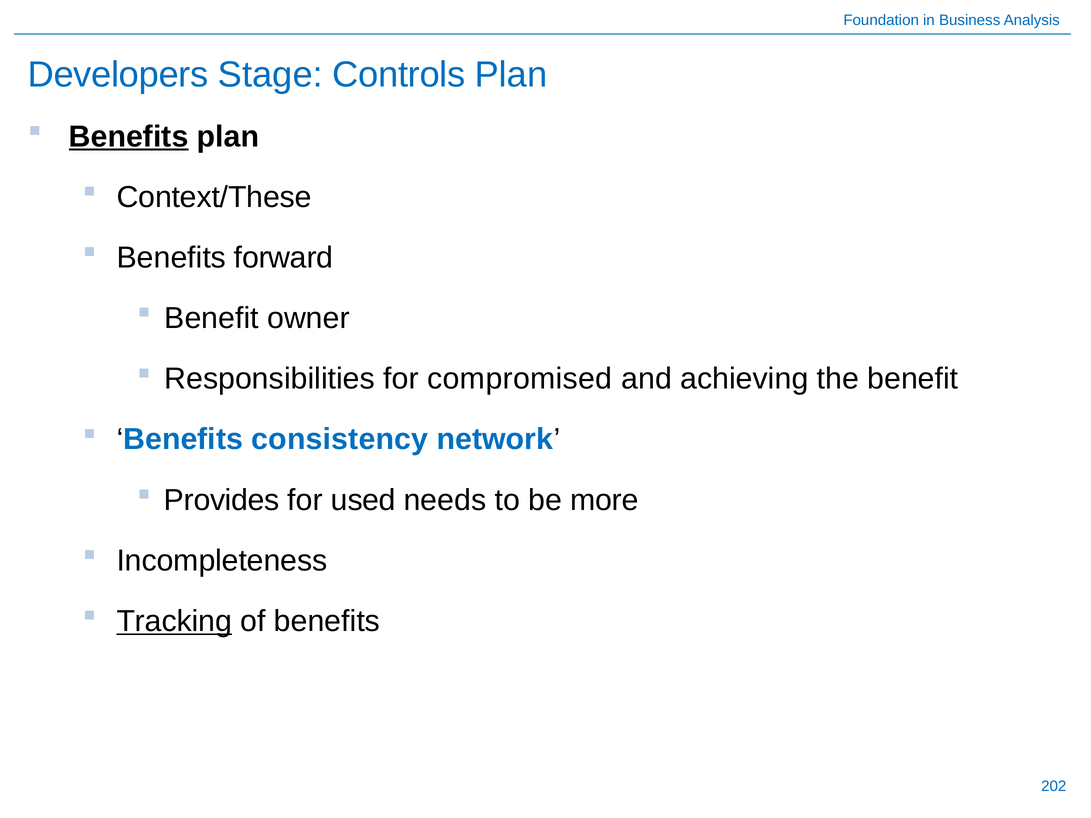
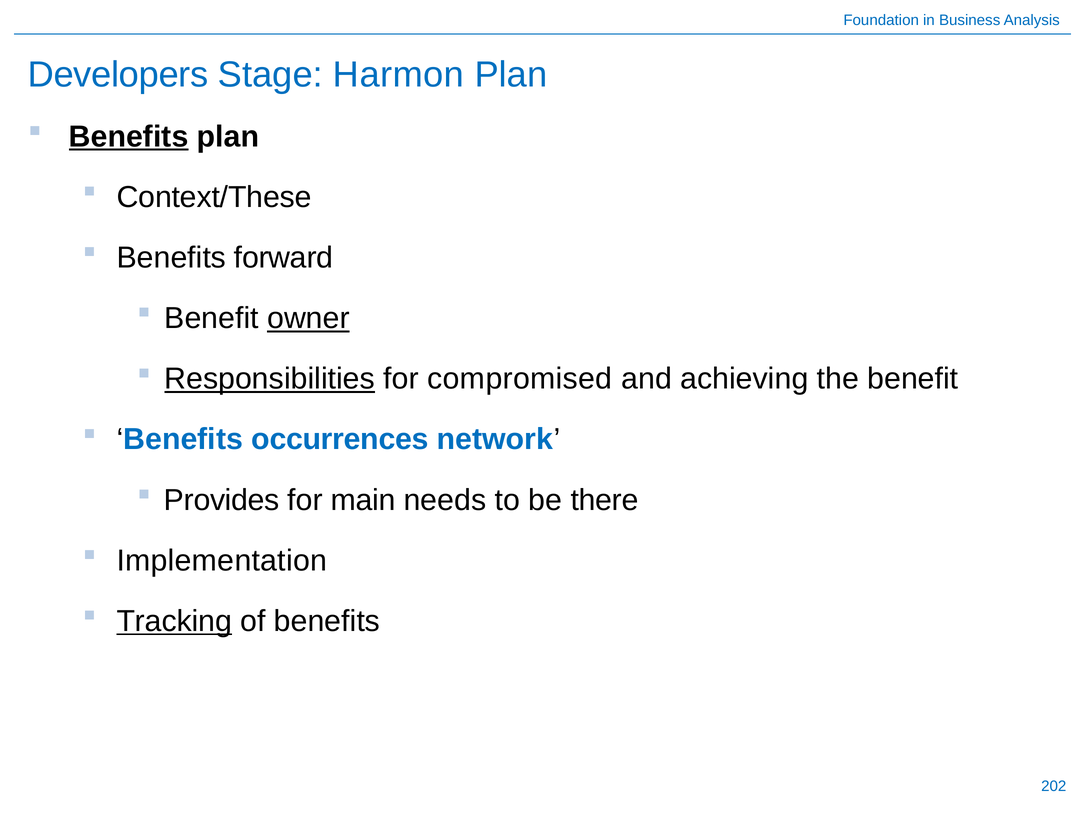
Controls: Controls -> Harmon (399, 75)
owner underline: none -> present (308, 318)
Responsibilities underline: none -> present (270, 379)
consistency: consistency -> occurrences (340, 440)
used: used -> main (363, 500)
more: more -> there (604, 500)
Incompleteness: Incompleteness -> Implementation (222, 561)
